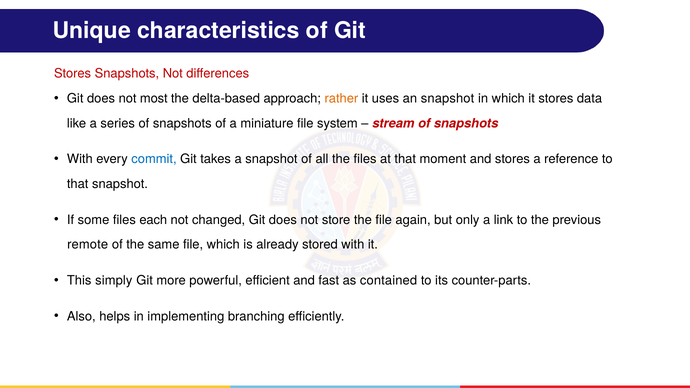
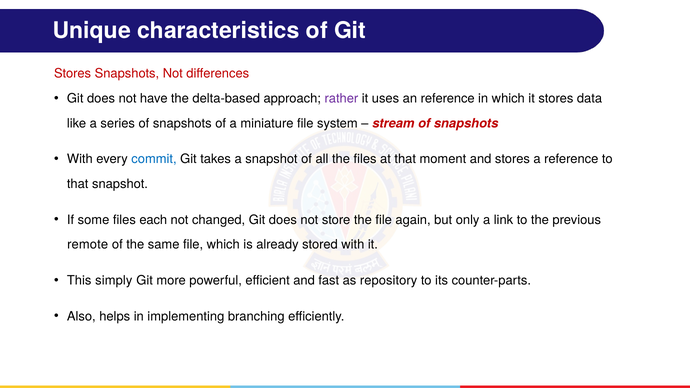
most: most -> have (154, 99)
rather colour: orange -> purple (341, 99)
an snapshot: snapshot -> reference (448, 99)
contained: contained -> repository (389, 281)
